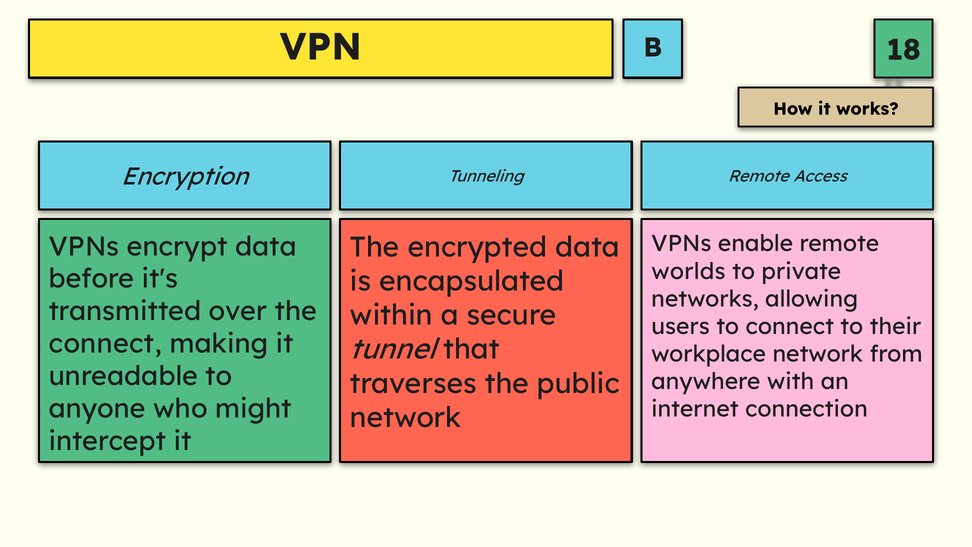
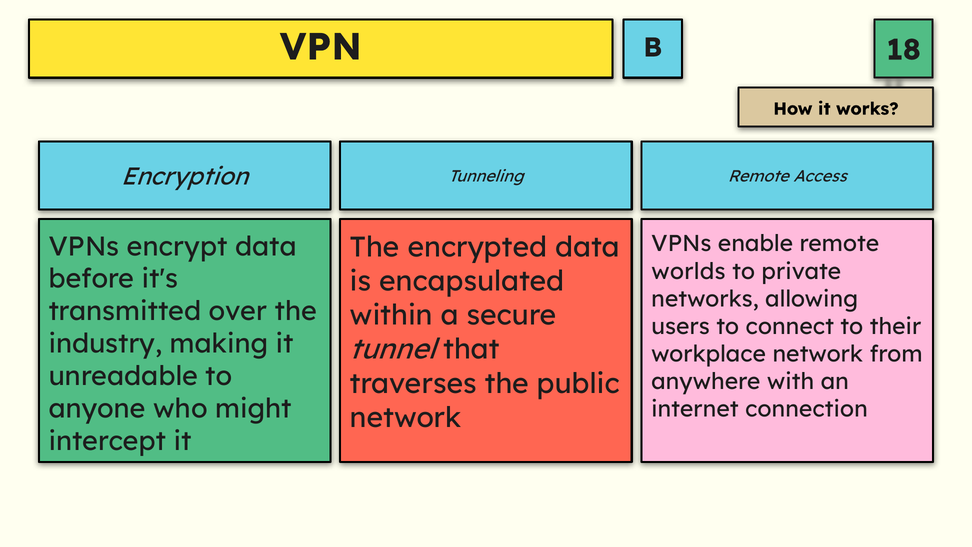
connect: connect -> industry (105, 344)
